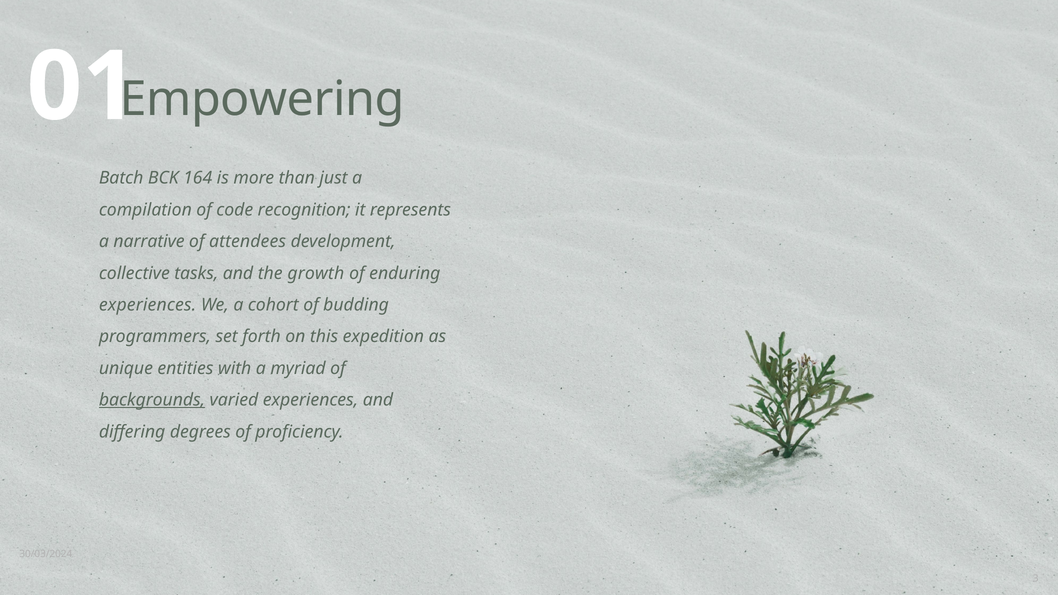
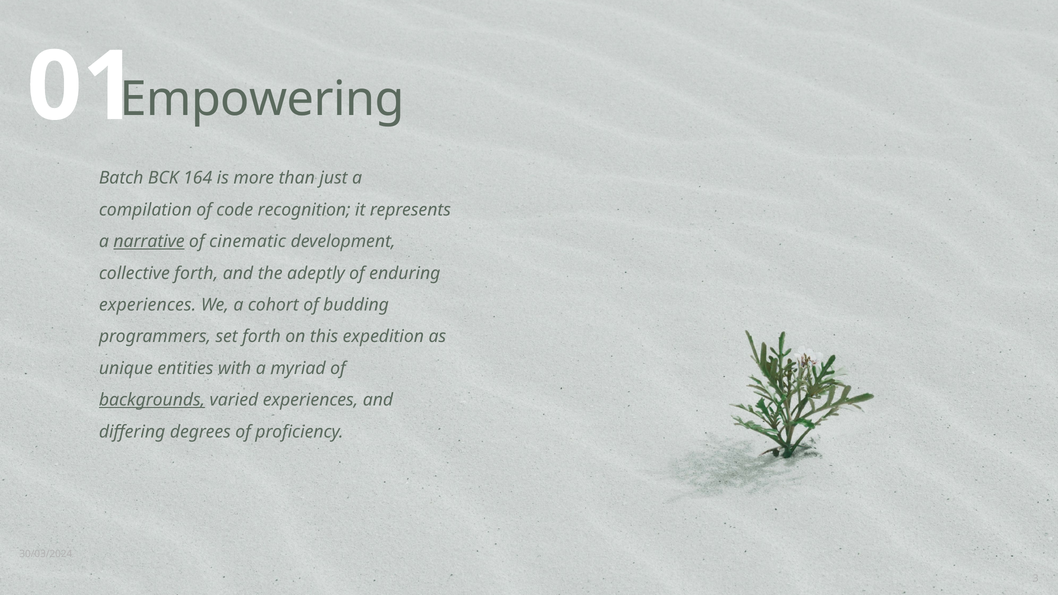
narrative underline: none -> present (149, 242)
attendees: attendees -> cinematic (247, 242)
collective tasks: tasks -> forth (196, 273)
growth: growth -> adeptly (316, 273)
